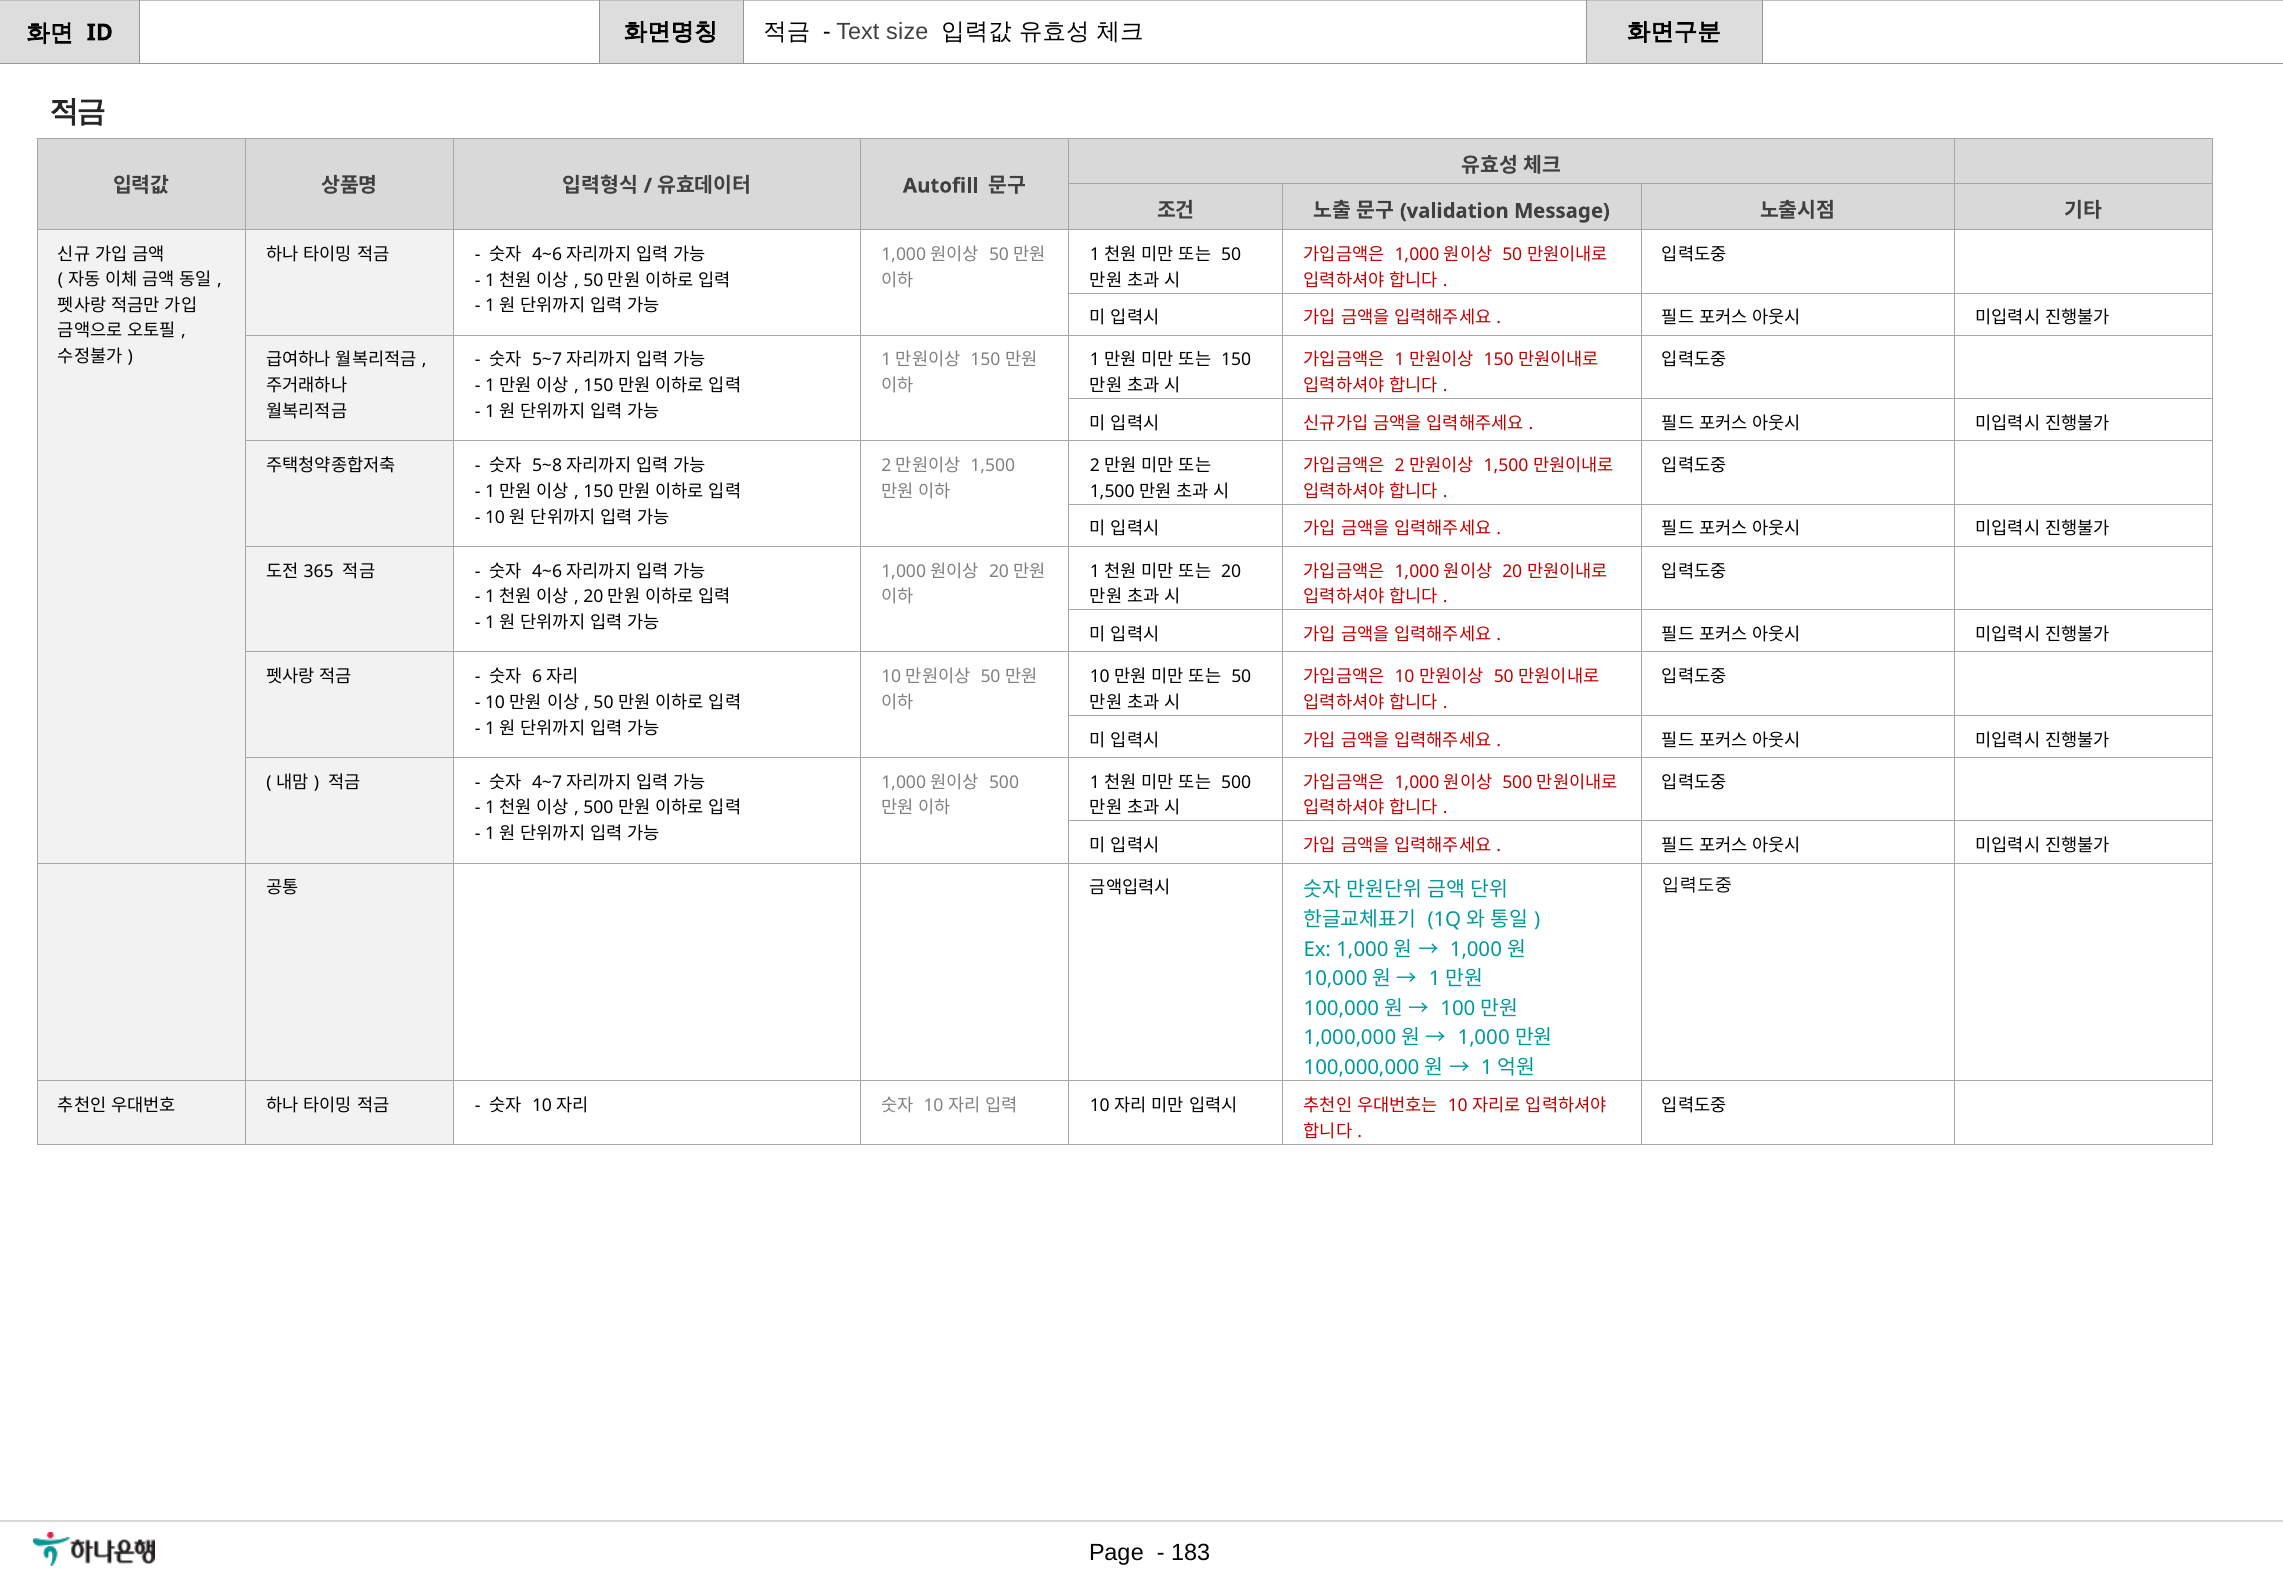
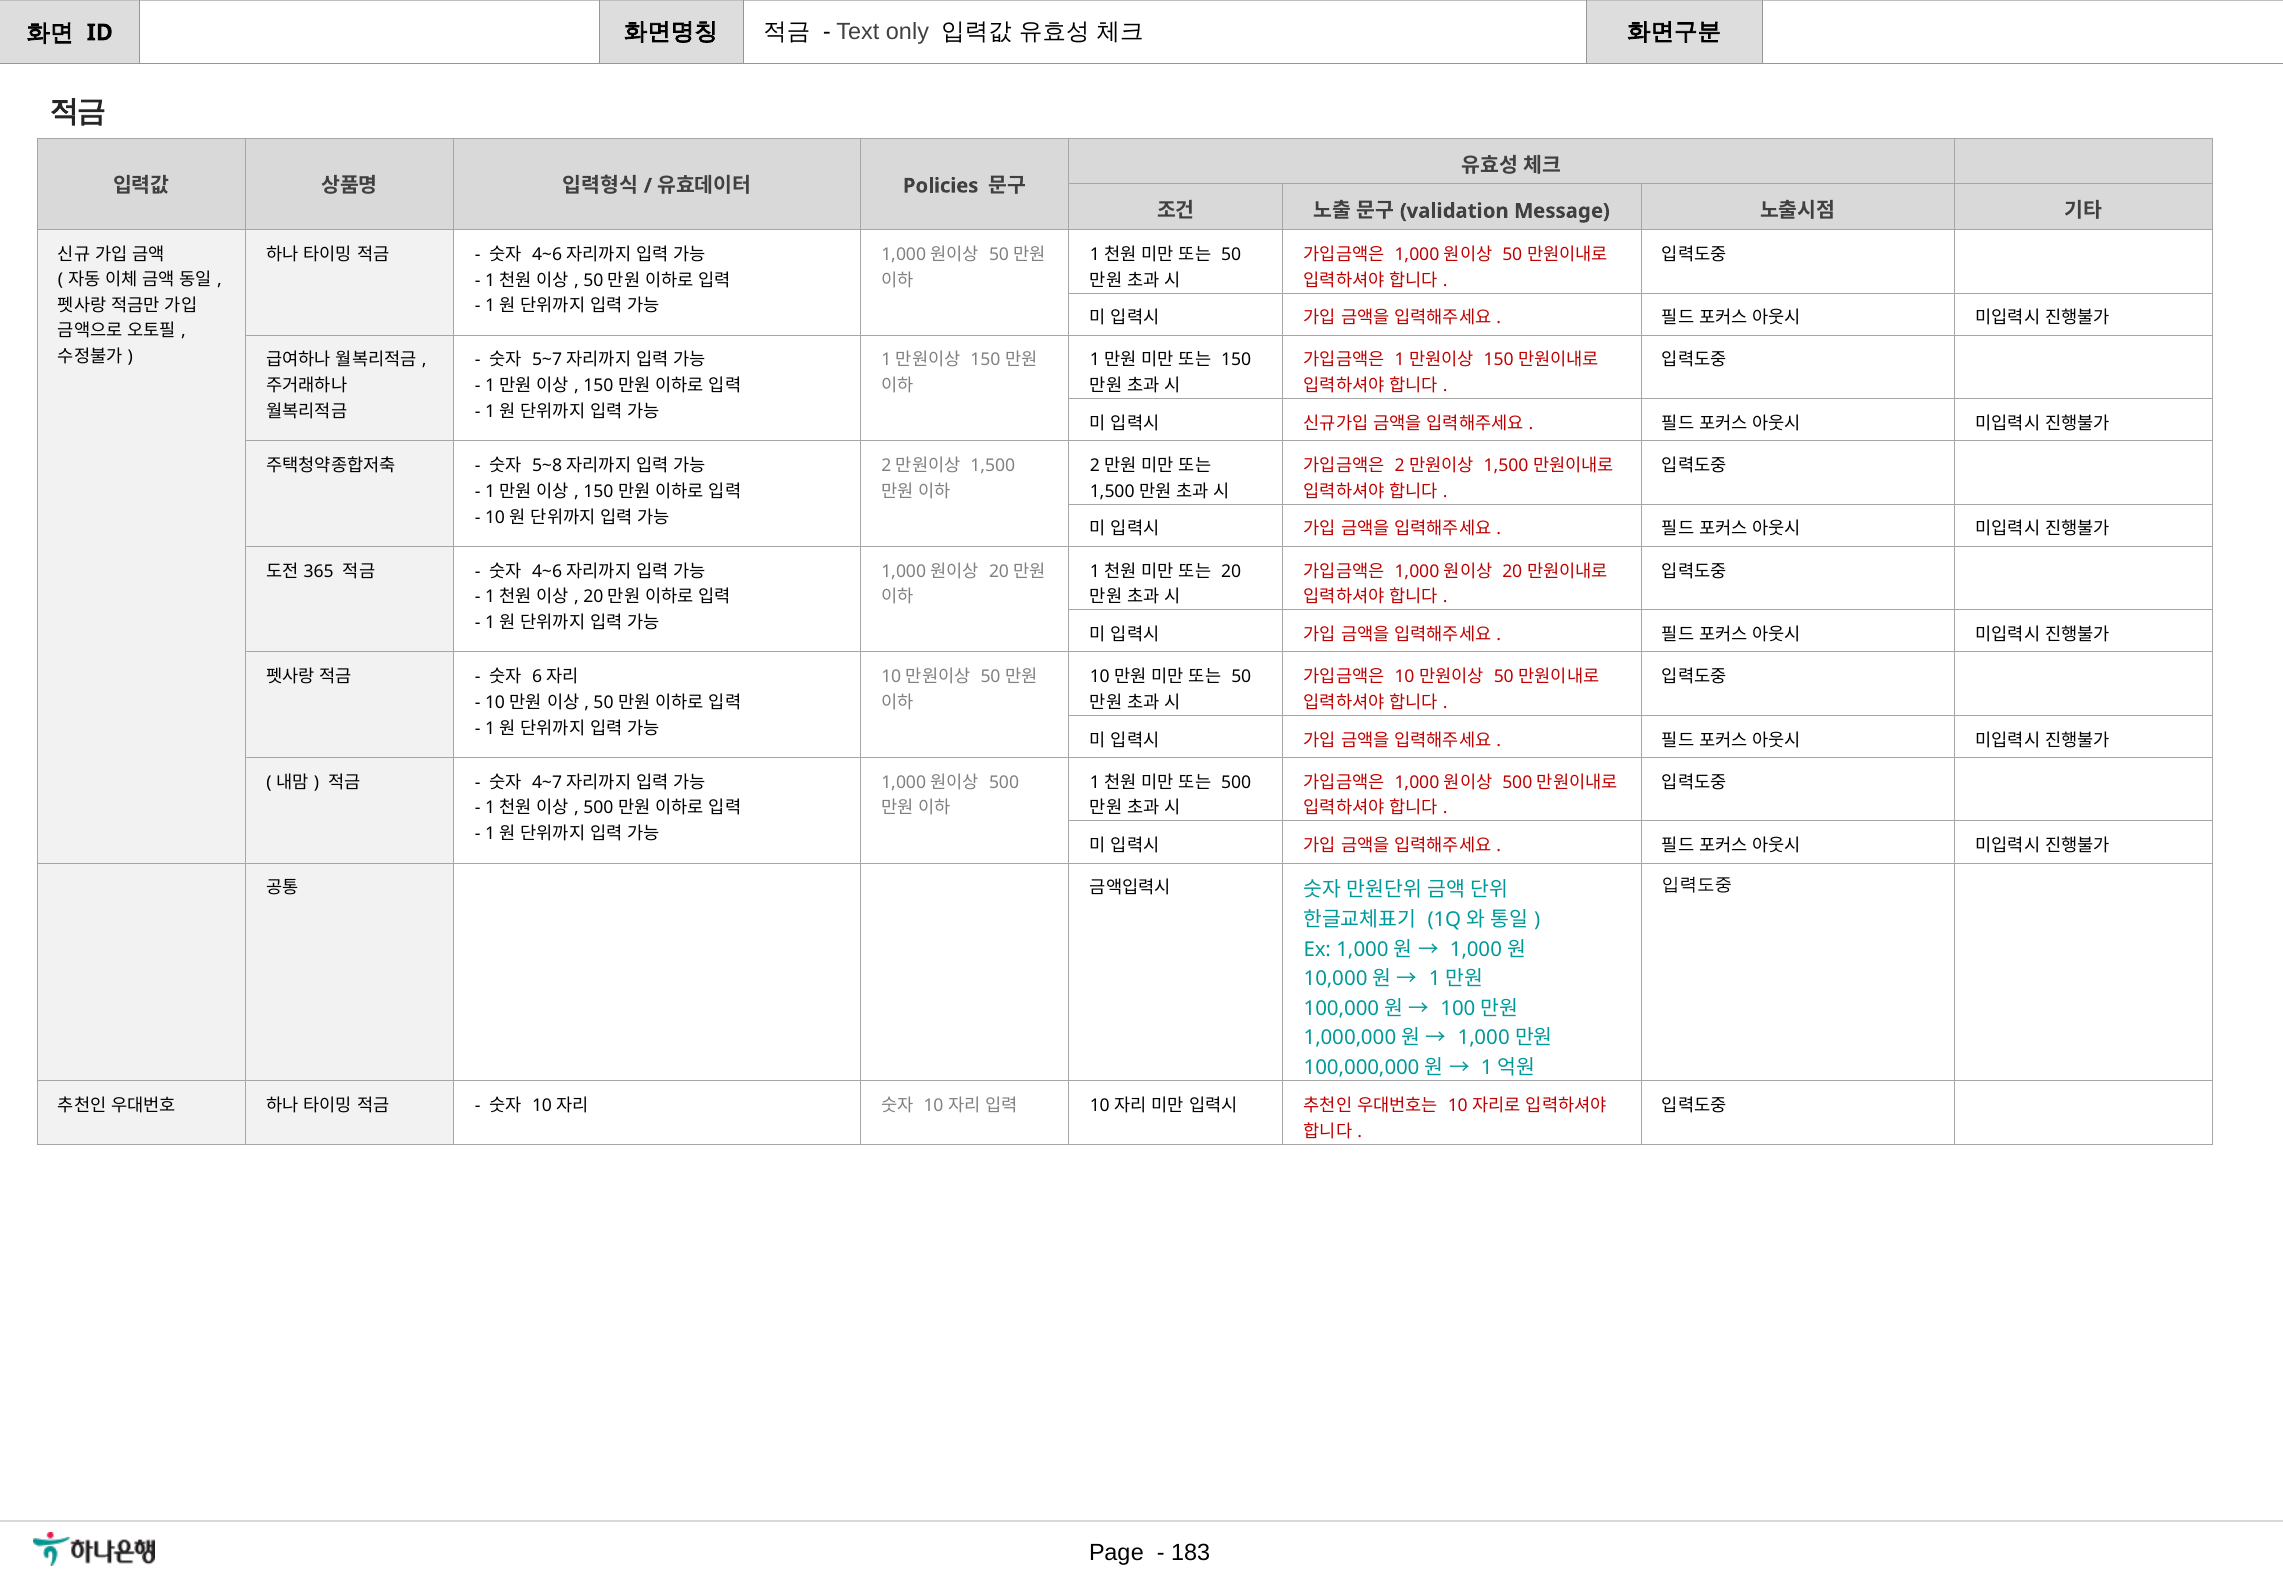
size: size -> only (907, 31)
Autofill: Autofill -> Policies (941, 186)
